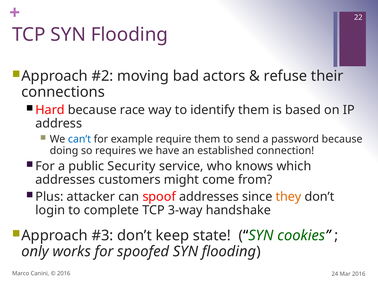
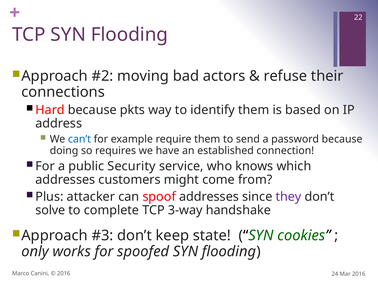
race: race -> pkts (132, 110)
they colour: orange -> purple (289, 196)
login: login -> solve (50, 210)
